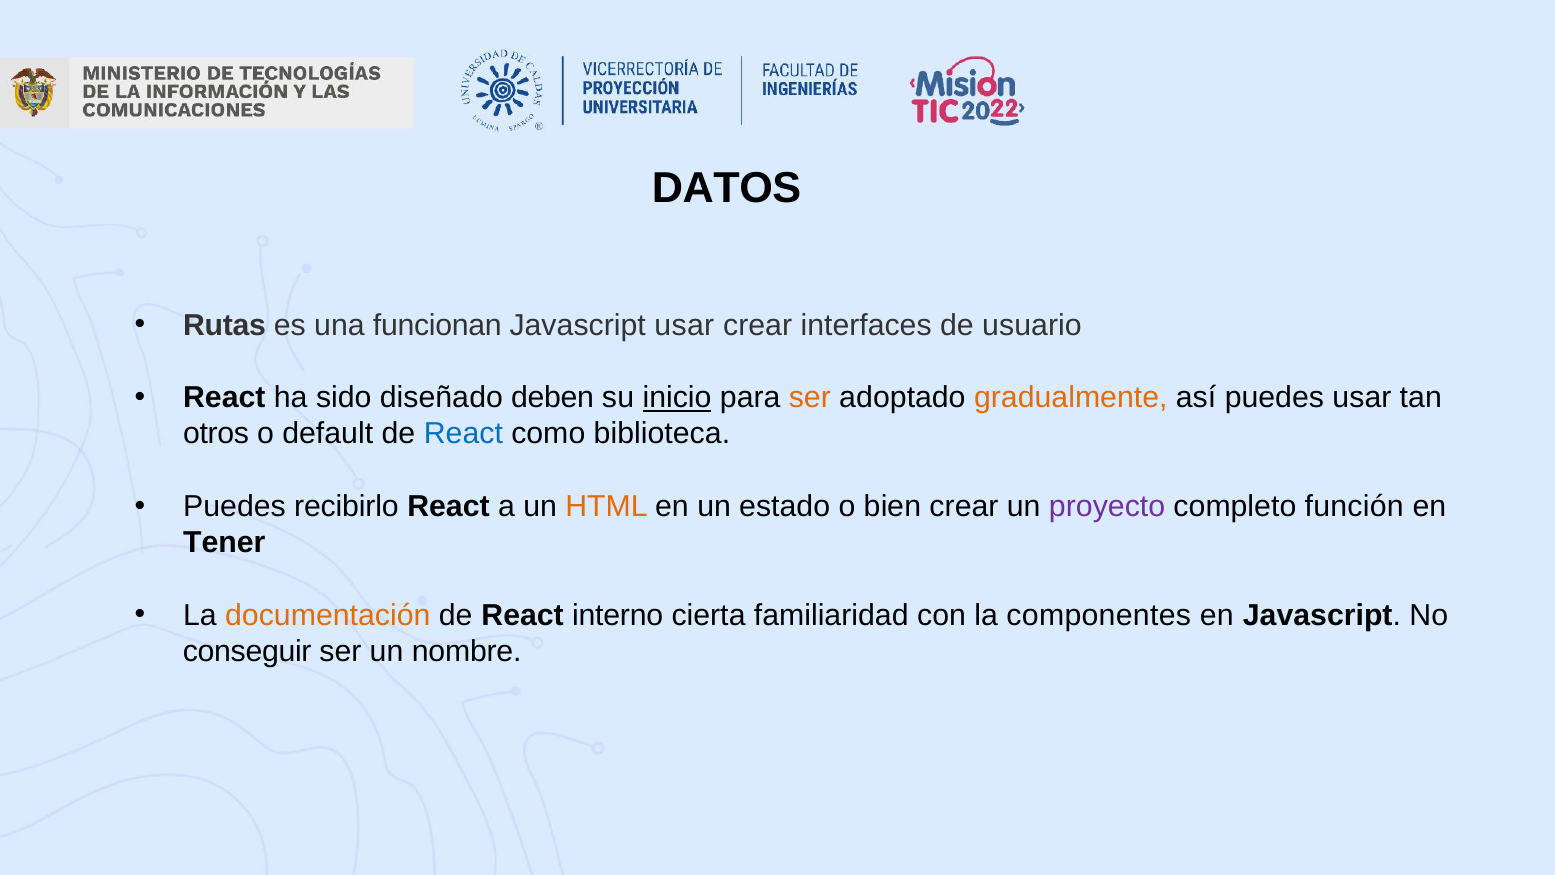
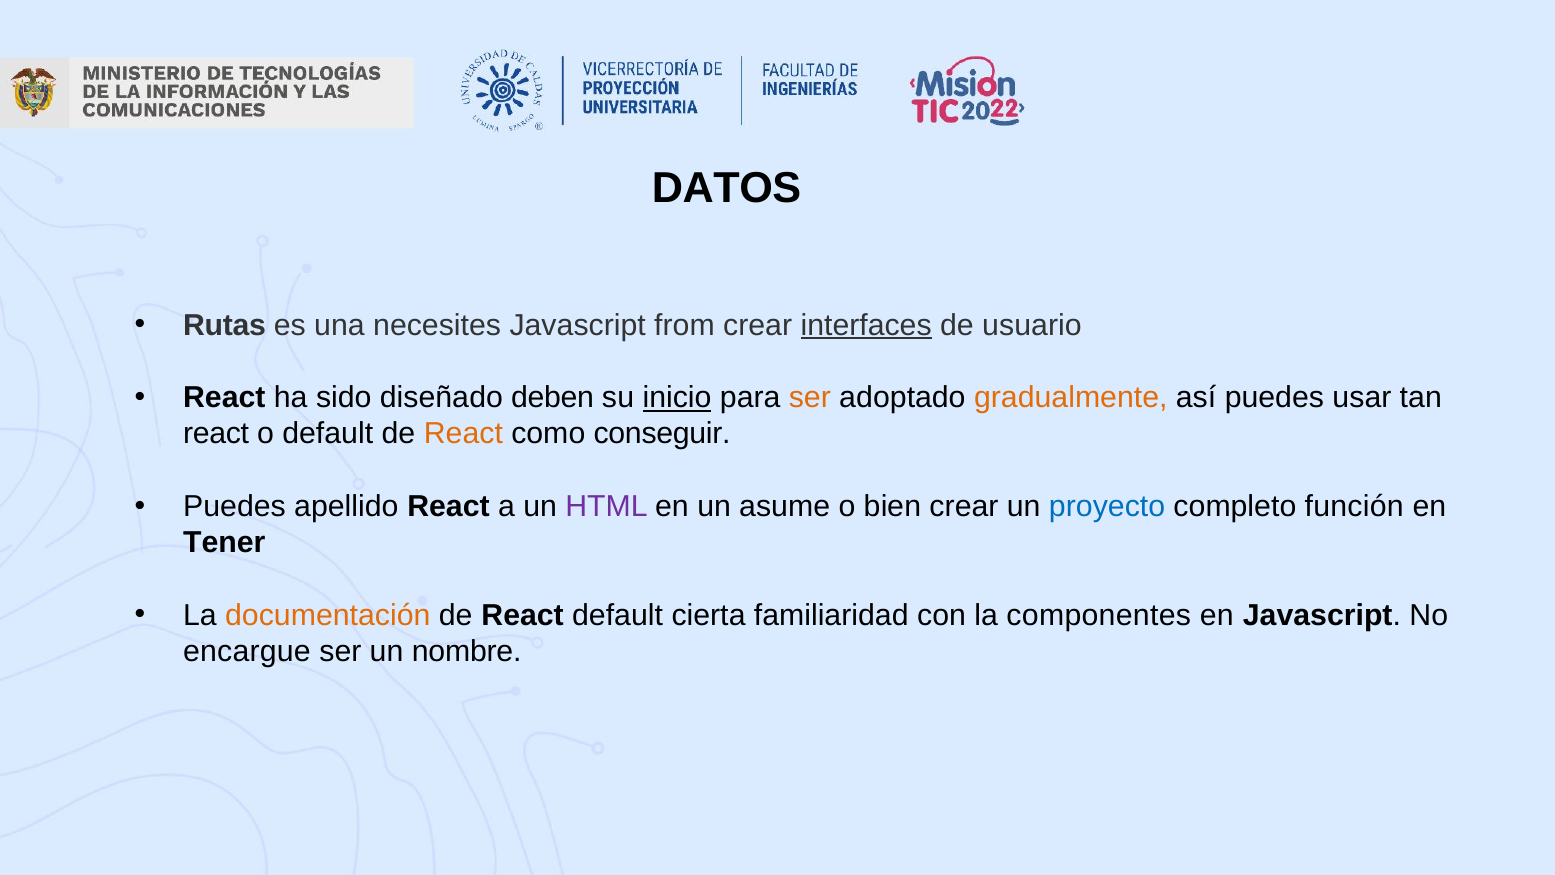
funcionan: funcionan -> necesites (437, 325)
Javascript usar: usar -> from (684, 325)
interfaces underline: none -> present (866, 325)
otros: otros -> react (216, 434)
React colour: blue -> orange (463, 434)
biblioteca: biblioteca -> conseguir (662, 434)
recibirlo: recibirlo -> apellido (346, 506)
HTML colour: orange -> purple (607, 506)
estado: estado -> asume (785, 506)
proyecto colour: purple -> blue (1107, 506)
React interno: interno -> default (618, 615)
conseguir: conseguir -> encargue (247, 652)
